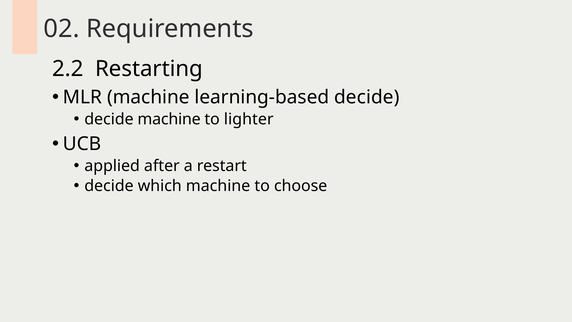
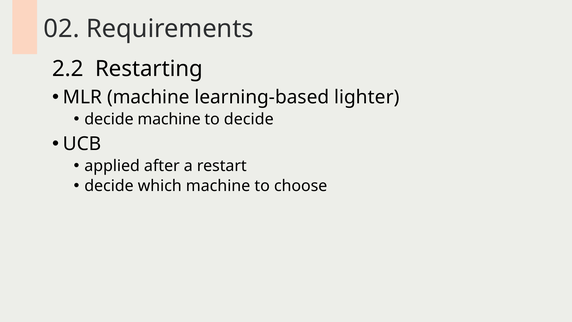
learning-based decide: decide -> lighter (367, 97)
to lighter: lighter -> decide (249, 119)
